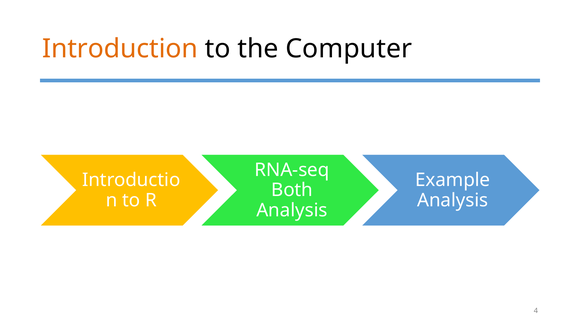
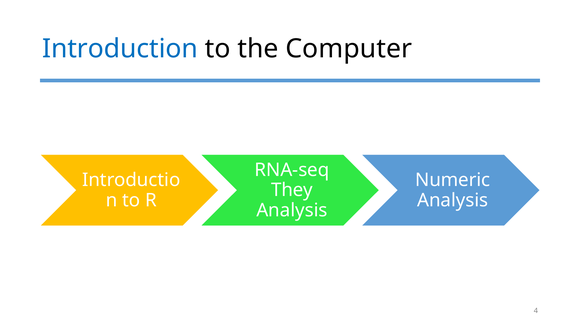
Introduction colour: orange -> blue (120, 49)
Example: Example -> Numeric (453, 180)
Both: Both -> They (292, 190)
